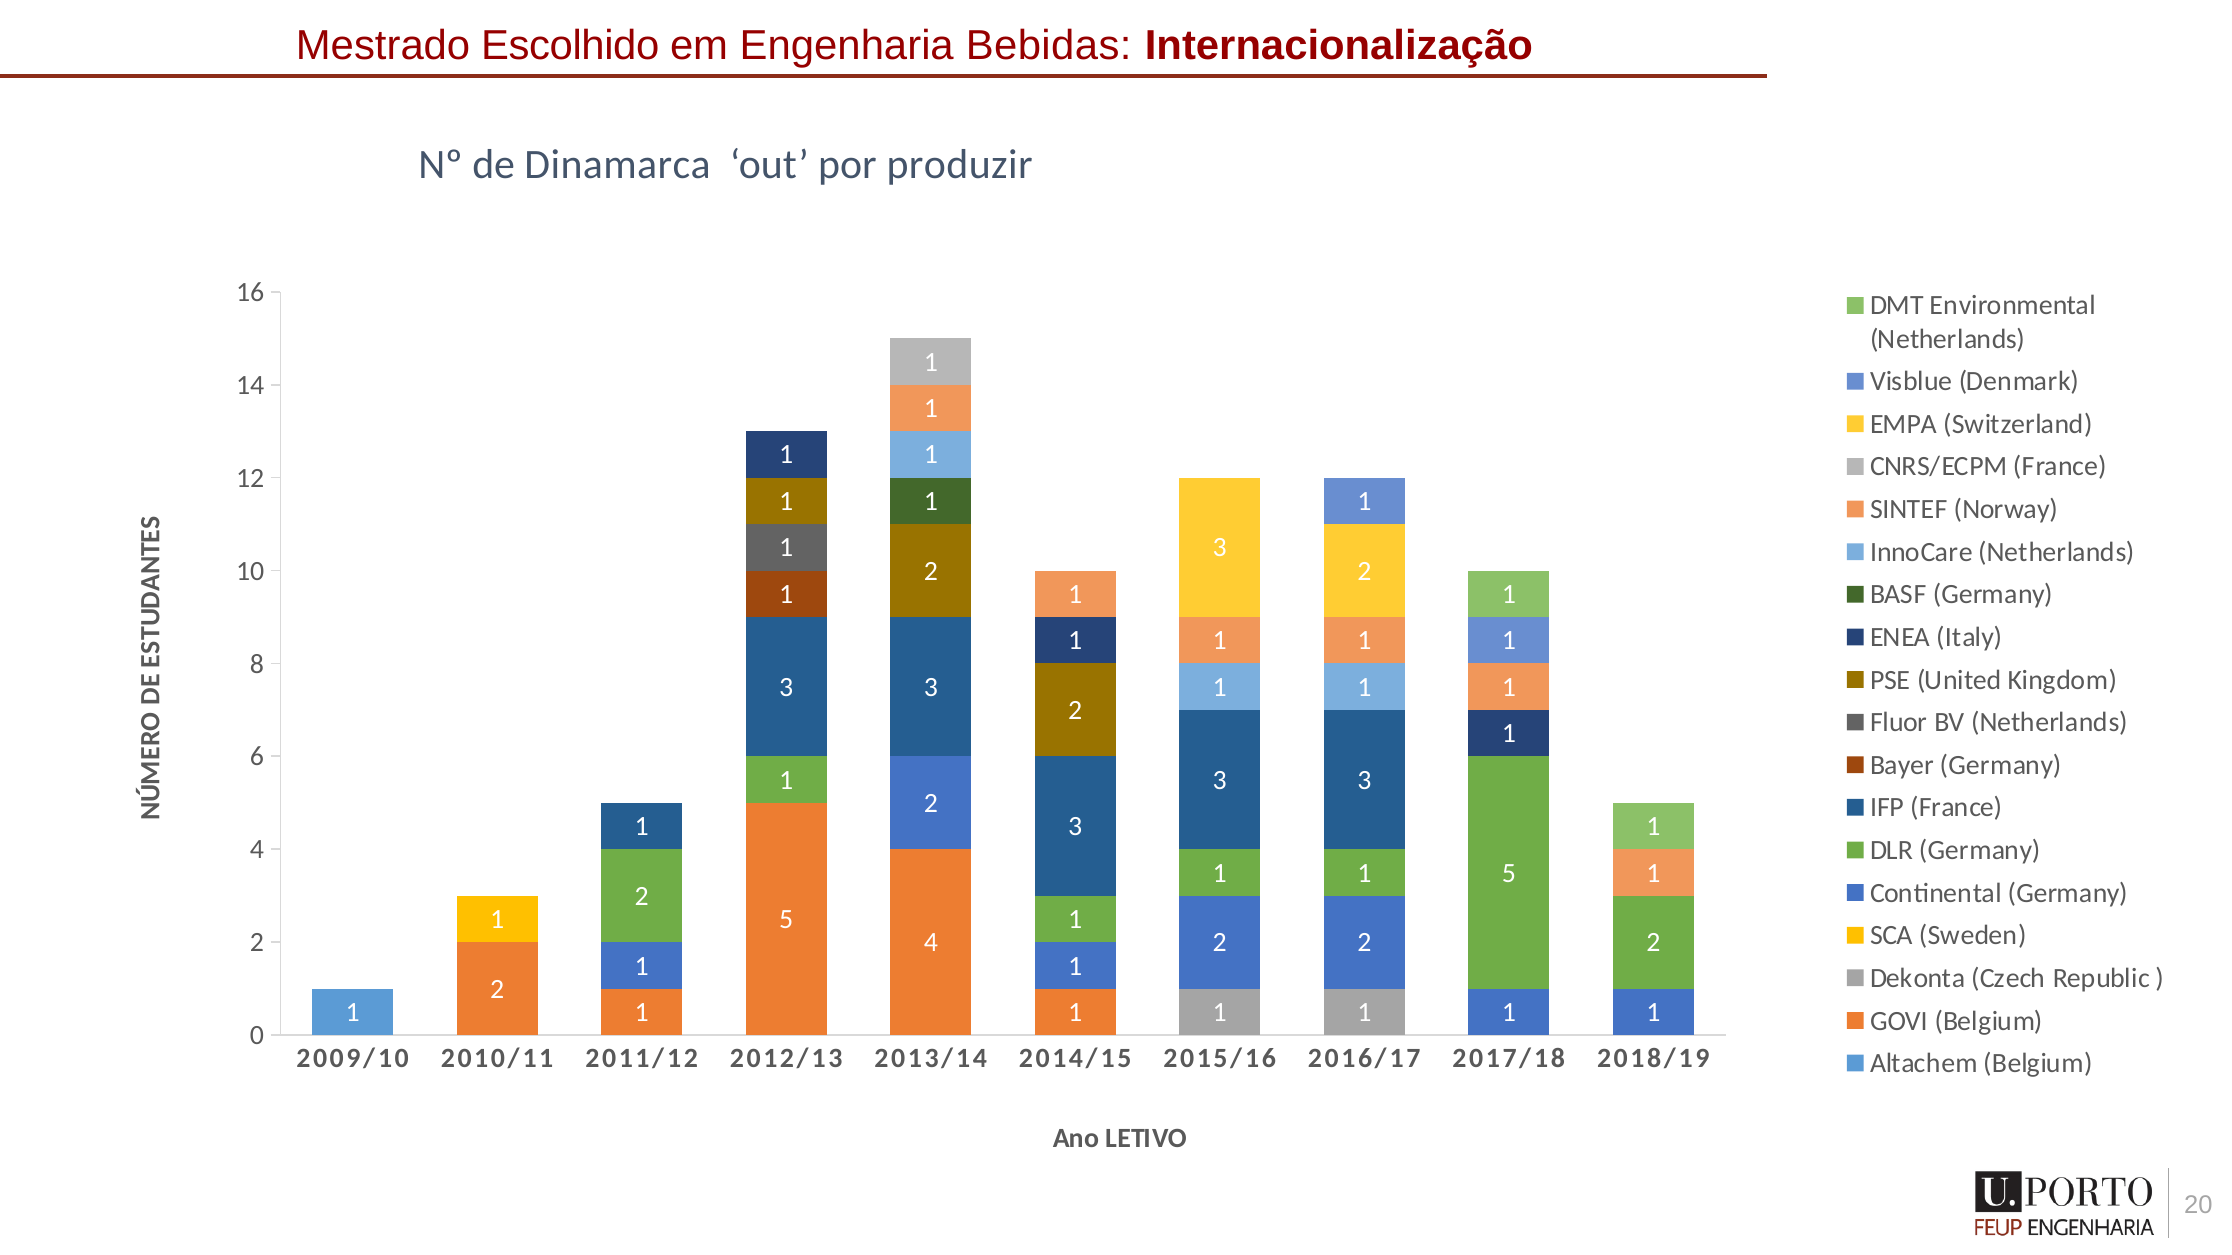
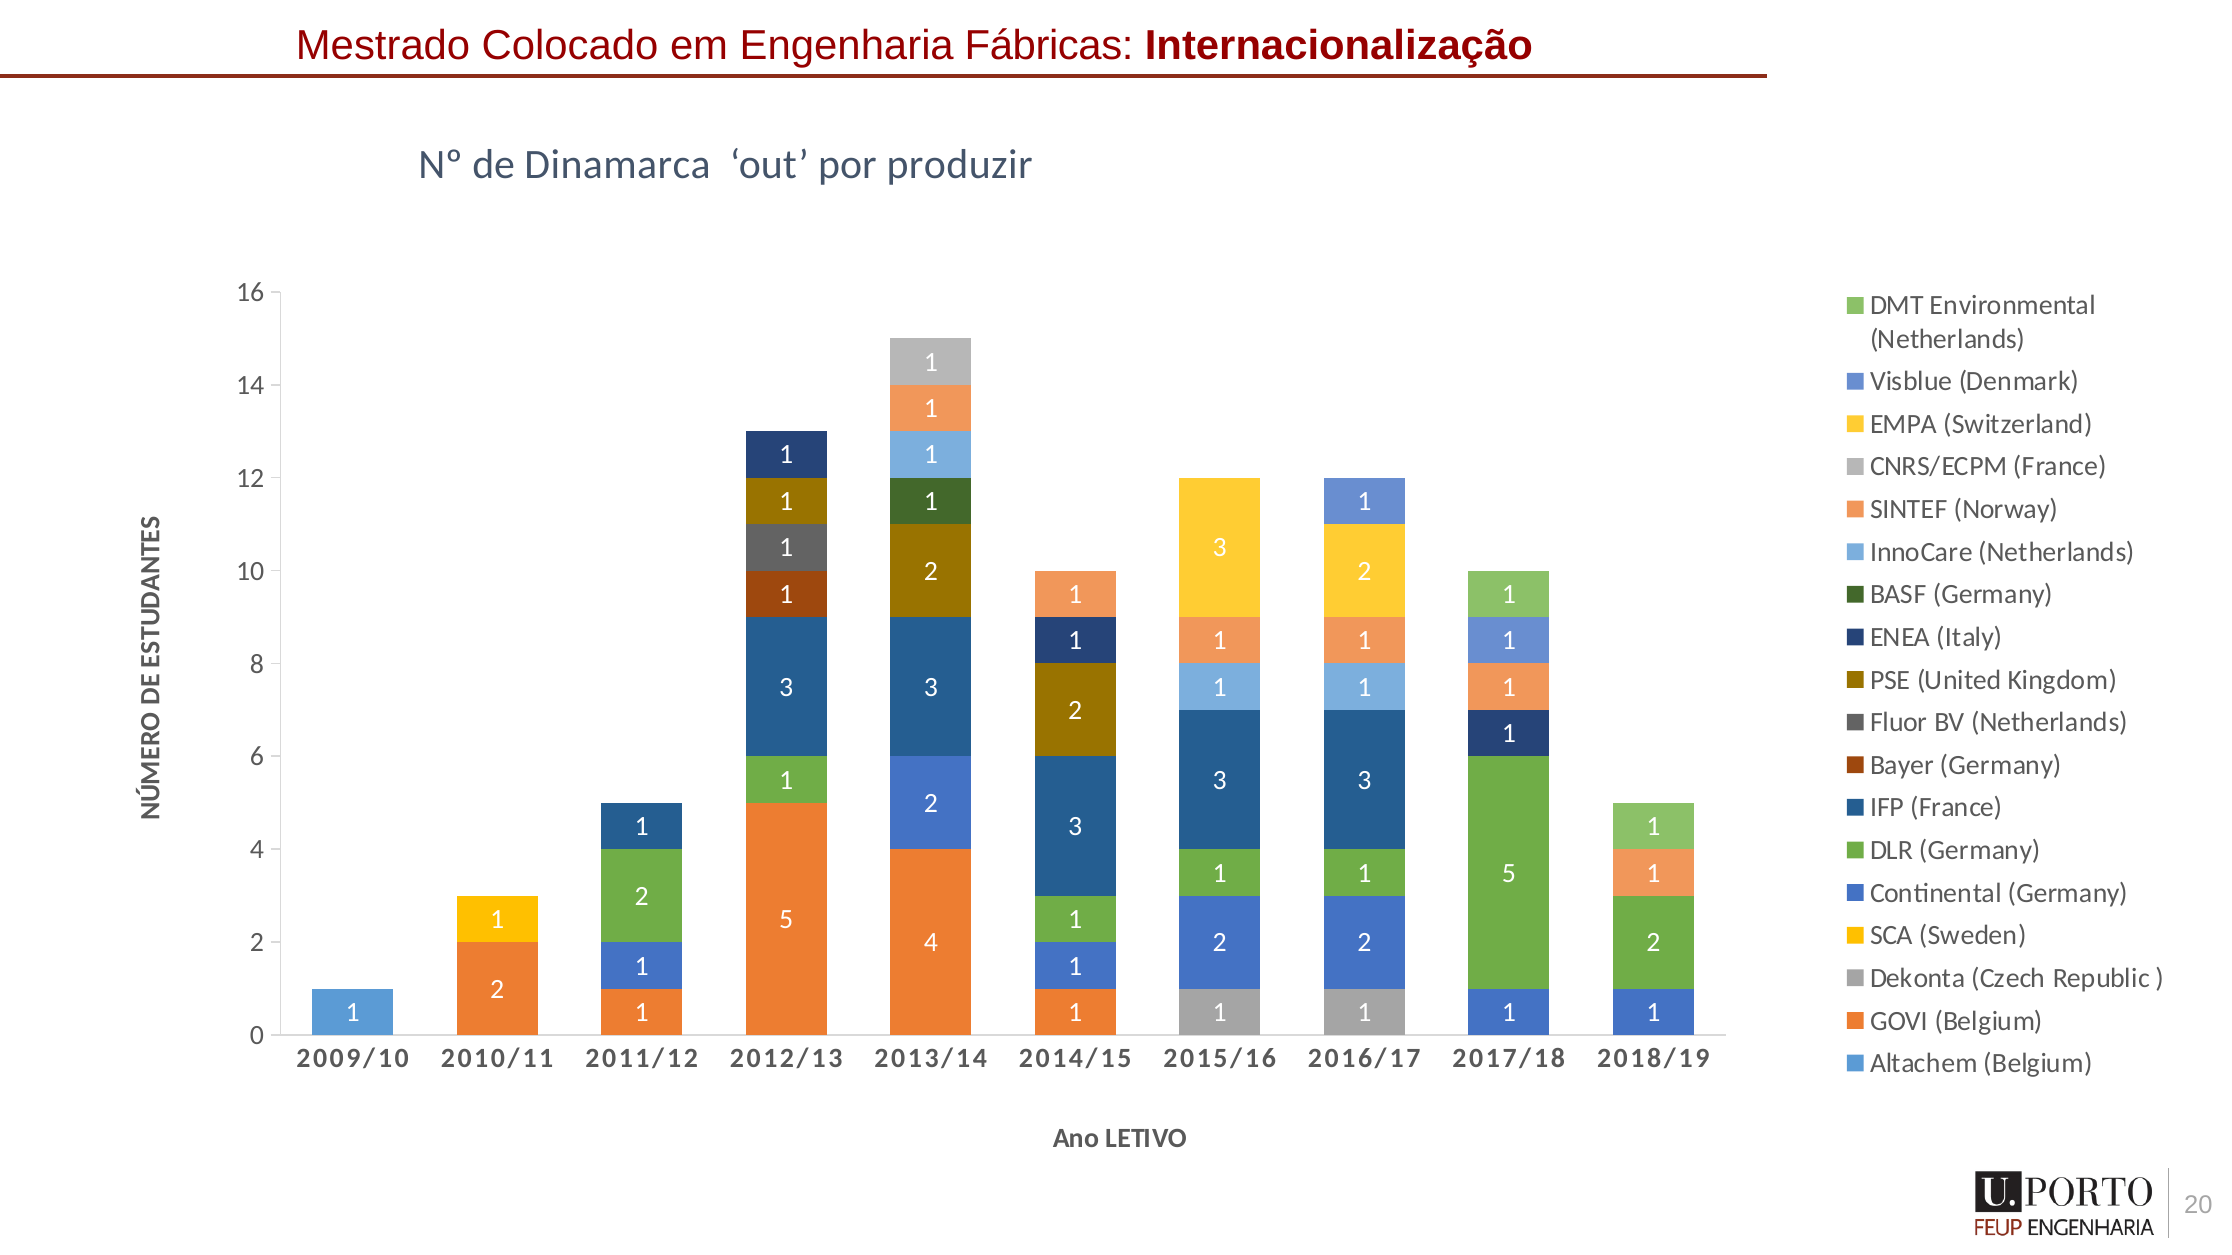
Escolhido: Escolhido -> Colocado (570, 46)
Bebidas: Bebidas -> Fábricas (1049, 46)
